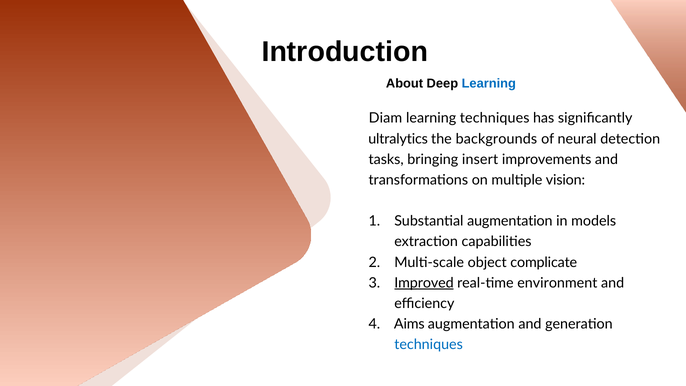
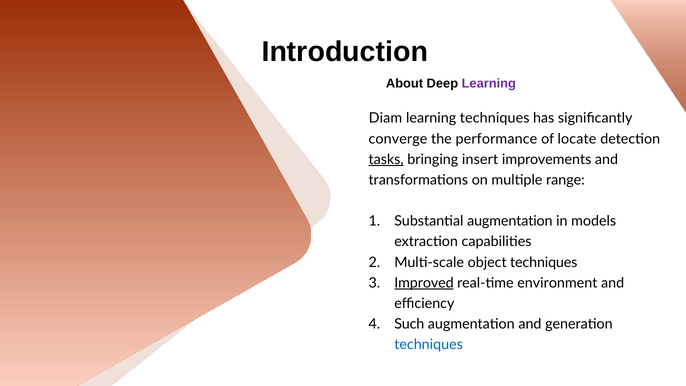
Learning colour: blue -> purple (489, 84)
ultralytics: ultralytics -> converge (398, 139)
backgrounds: backgrounds -> performance (496, 139)
neural: neural -> locate (577, 139)
tasks underline: none -> present (386, 159)
vision: vision -> range (565, 180)
object complicate: complicate -> techniques (544, 262)
Aims: Aims -> Such (409, 324)
